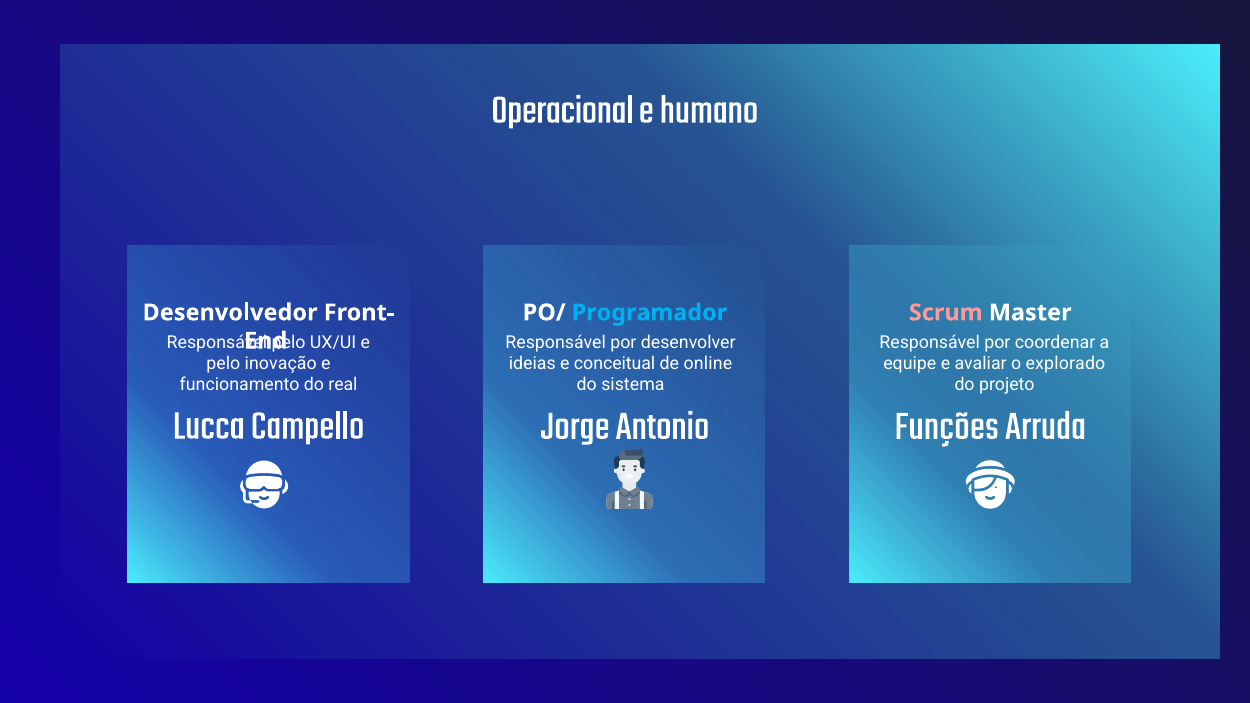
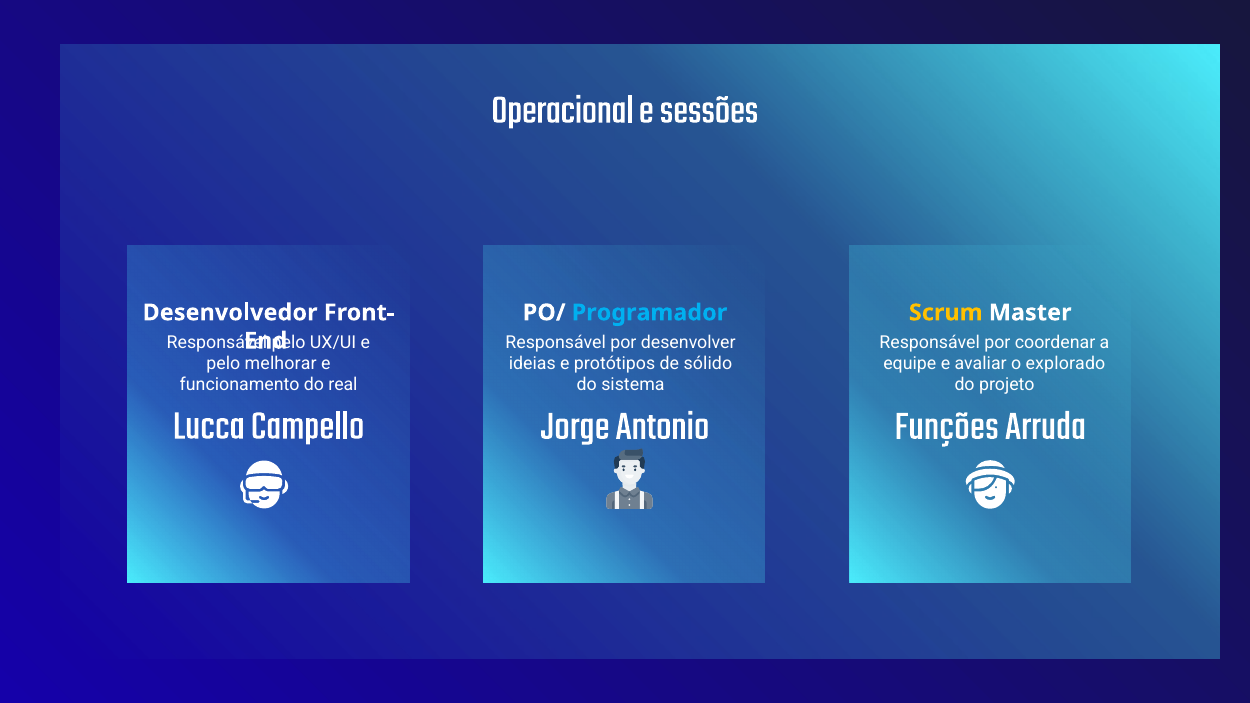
humano: humano -> sessões (709, 109)
Scrum colour: pink -> yellow (946, 313)
inovação: inovação -> melhorar (281, 364)
conceitual: conceitual -> protótipos (615, 364)
online: online -> sólido (708, 364)
